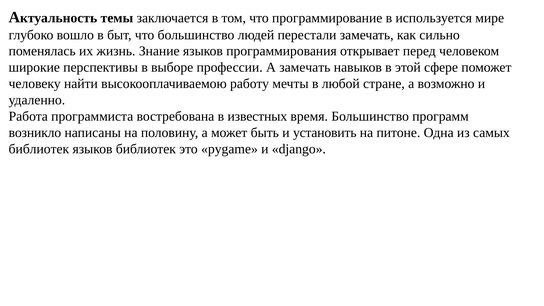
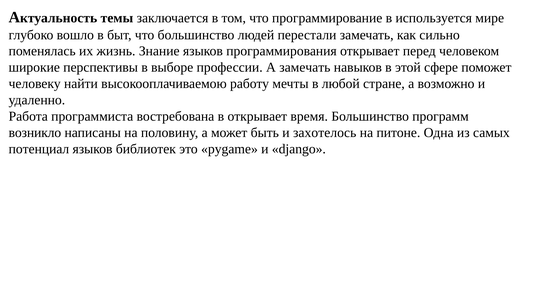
в известных: известных -> открывает (257, 116)
установить: установить -> захотелось (325, 133)
библиотек: библиотек -> потенциал (39, 149)
